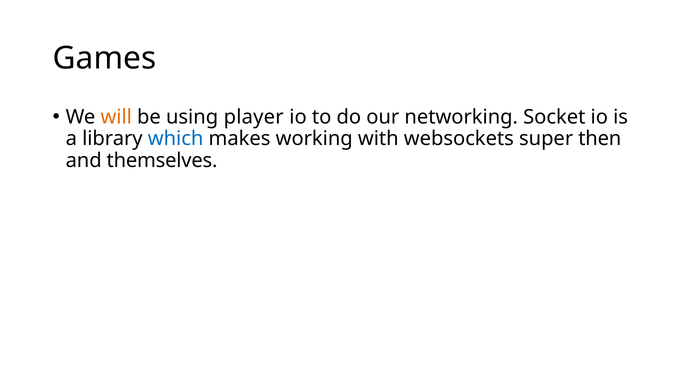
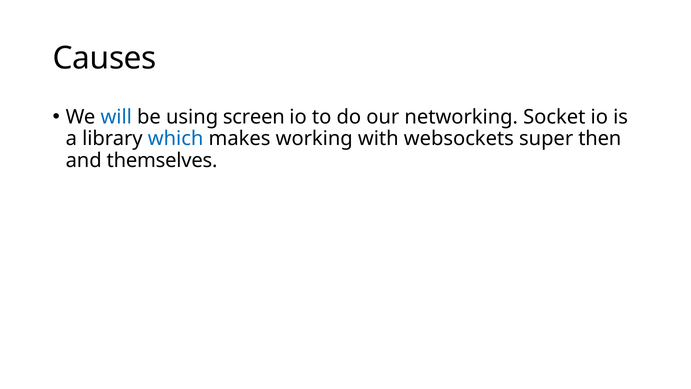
Games: Games -> Causes (105, 58)
will colour: orange -> blue (116, 117)
player: player -> screen (254, 117)
